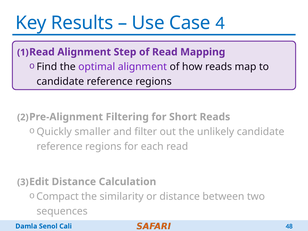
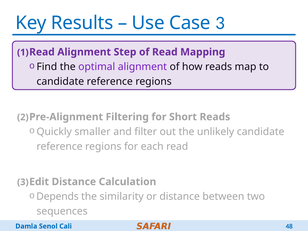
4: 4 -> 3 (220, 23)
Compact: Compact -> Depends (58, 197)
